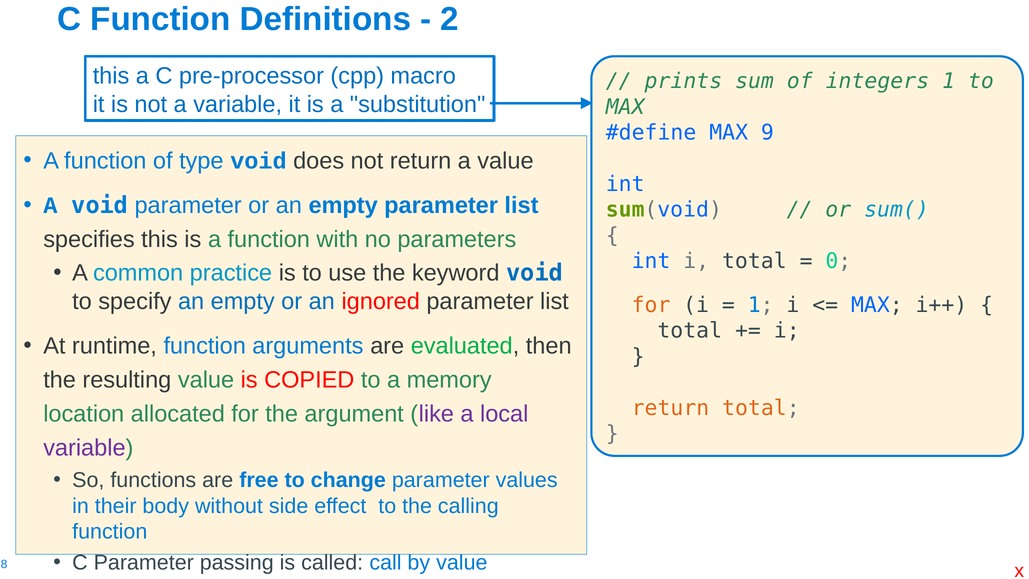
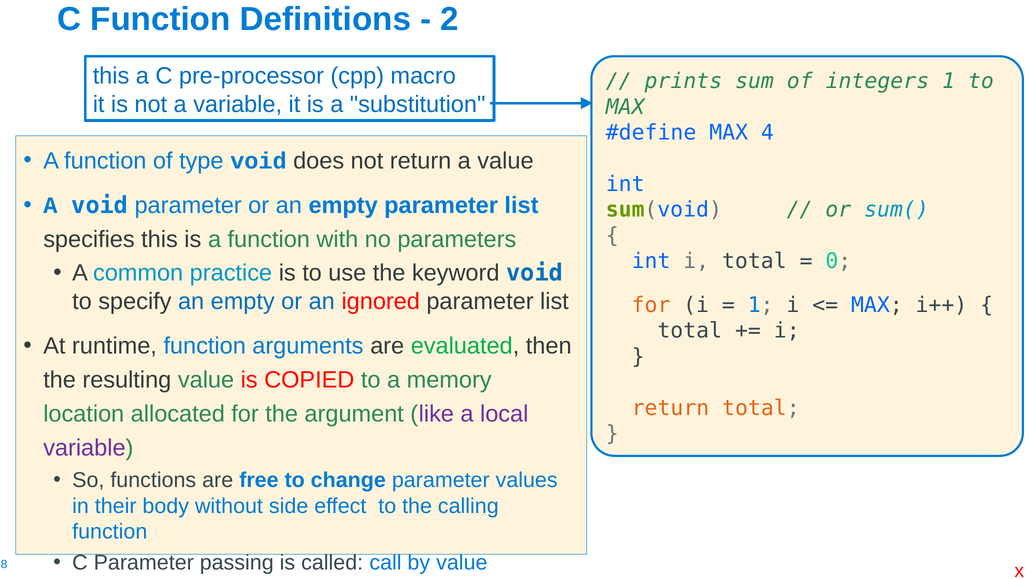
9: 9 -> 4 (767, 133)
